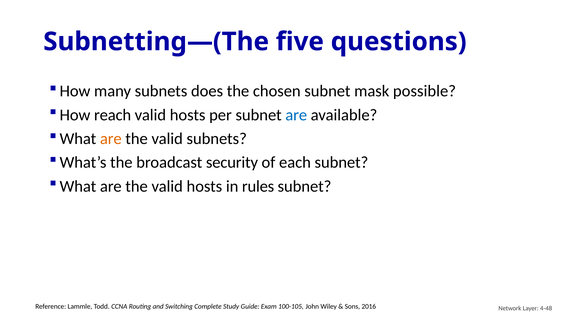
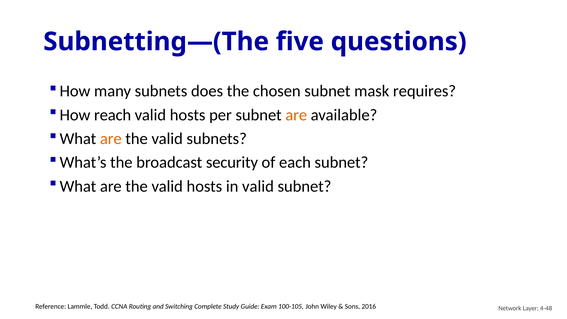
possible: possible -> requires (425, 91)
are colour: blue -> orange (296, 115)
in rules: rules -> valid (258, 186)
